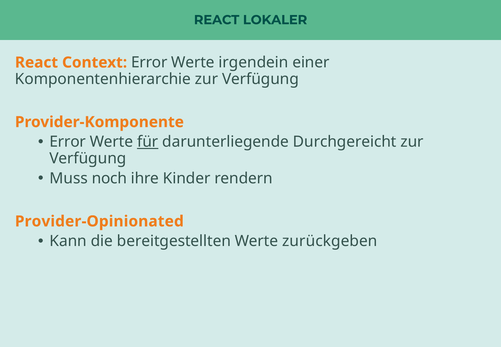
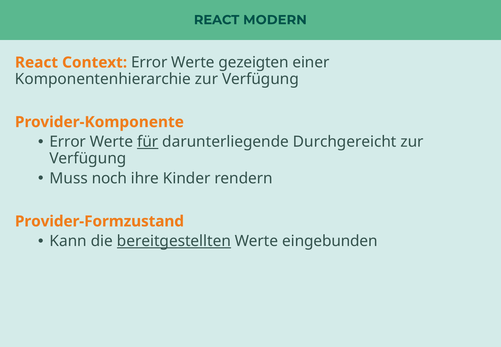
LOKALER: LOKALER -> MODERN (275, 20)
irgendein: irgendein -> gezeigten (254, 62)
Provider-Opinionated: Provider-Opinionated -> Provider-Formzustand (99, 221)
bereitgestellten underline: none -> present (174, 241)
zurückgeben: zurückgeben -> eingebunden (330, 241)
